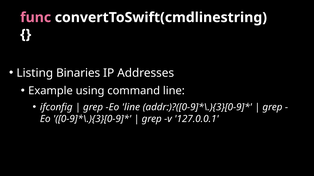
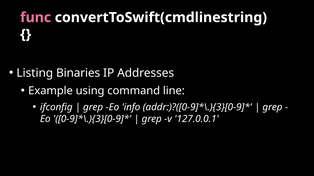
Eo line: line -> info (131, 108)
